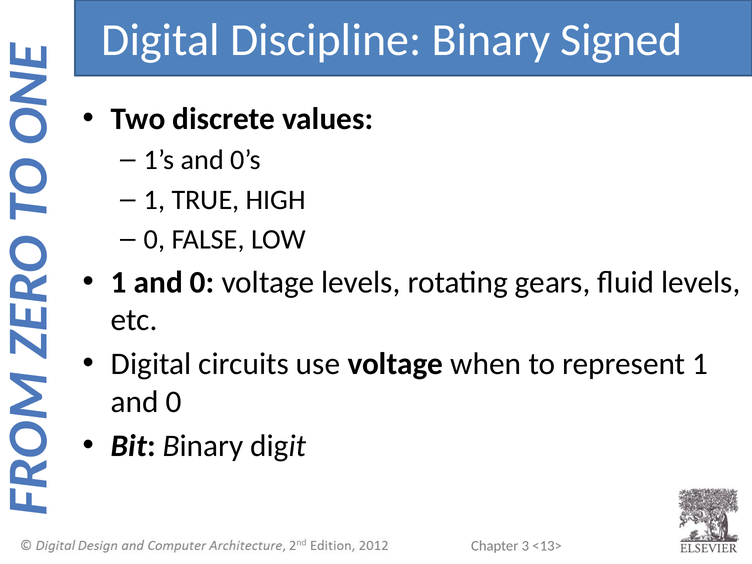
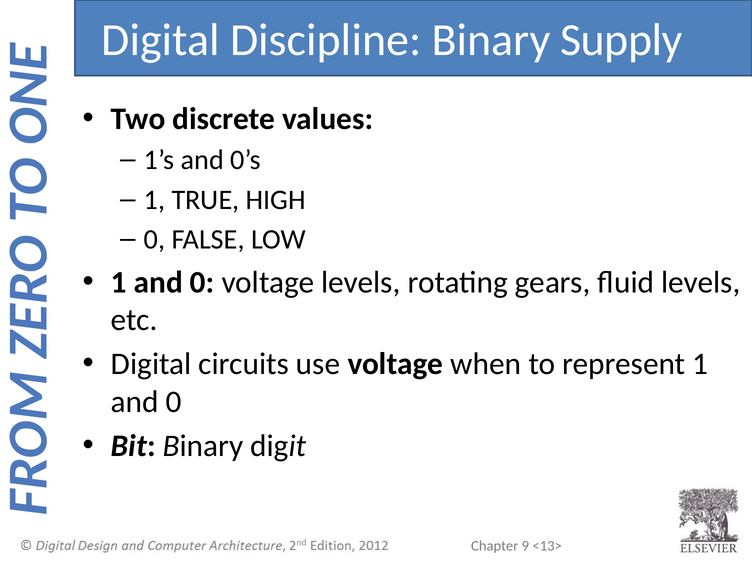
Signed: Signed -> Supply (621, 40)
3: 3 -> 9 (525, 546)
